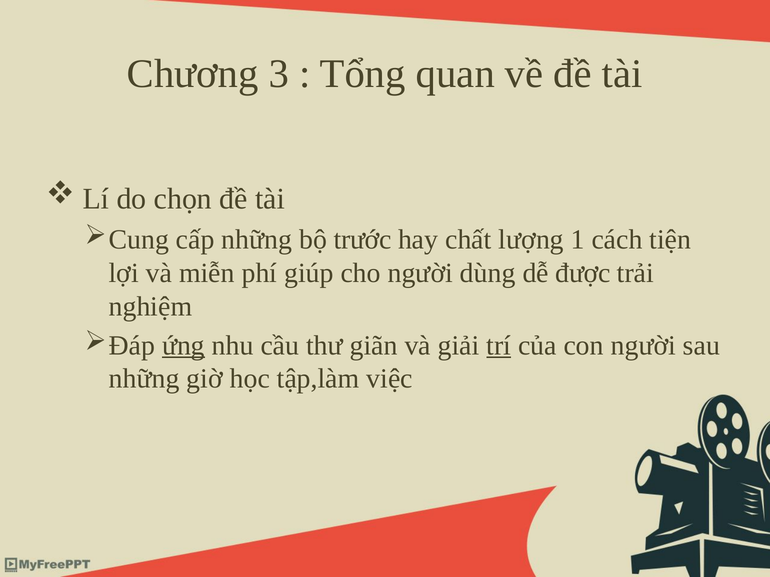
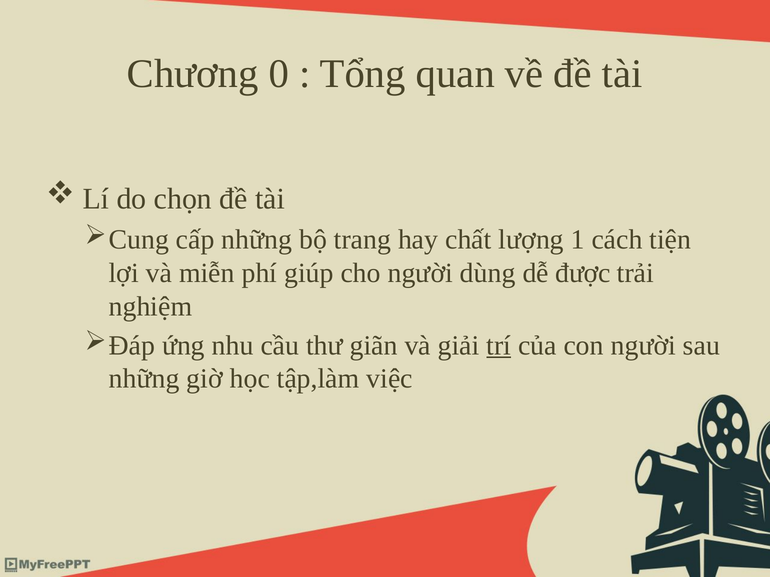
3: 3 -> 0 (279, 74)
trước: trước -> trang (363, 240)
ứng underline: present -> none (183, 346)
